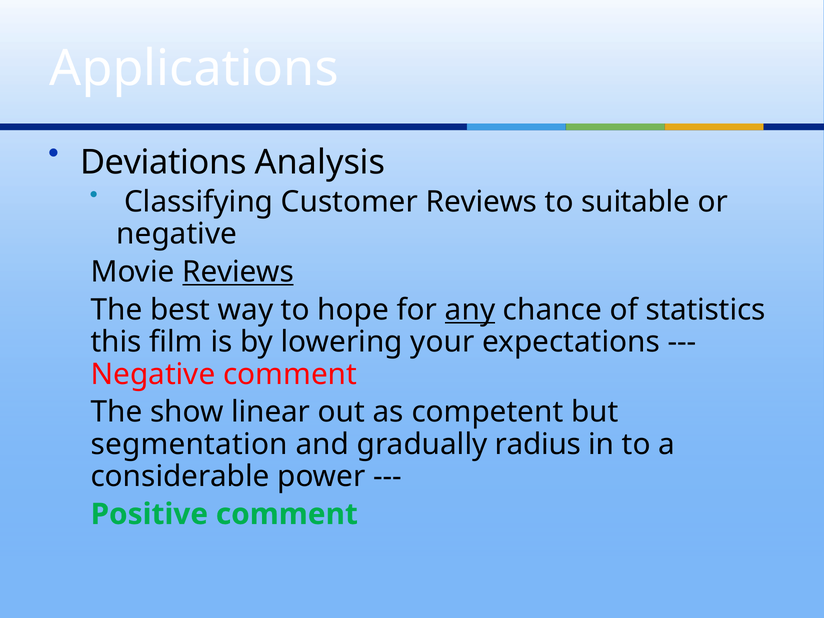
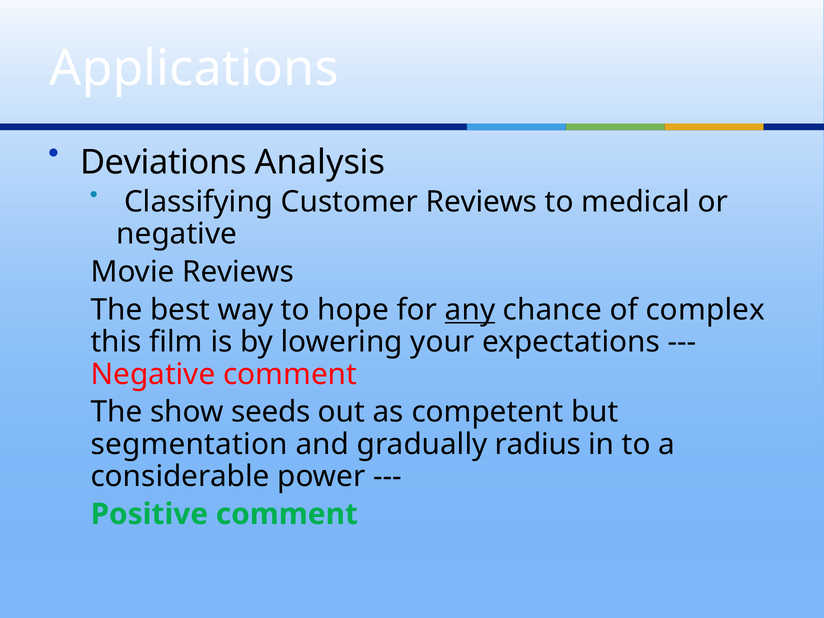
suitable: suitable -> medical (636, 202)
Reviews underline: present -> none (238, 272)
statistics: statistics -> complex (705, 310)
linear: linear -> seeds (271, 412)
